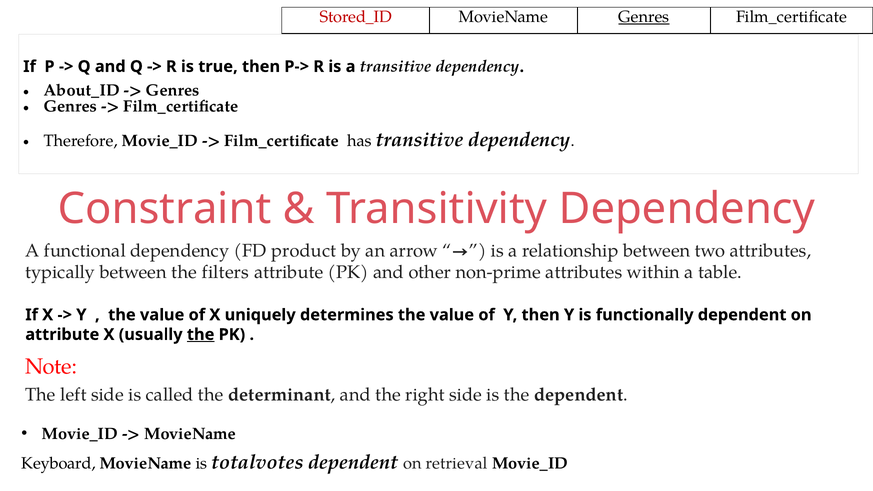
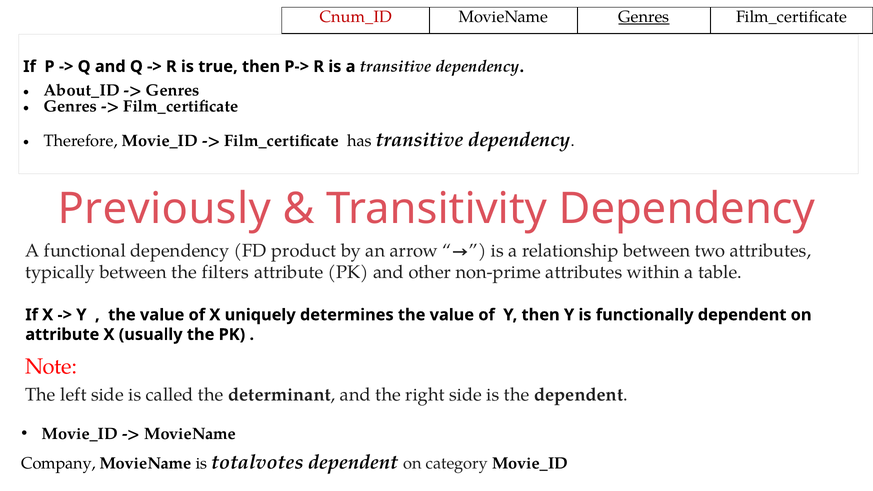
Stored_ID: Stored_ID -> Cnum_ID (356, 17)
Constraint: Constraint -> Previously (164, 209)
the underline: present -> none (201, 335)
Keyboard: Keyboard -> Company (59, 464)
retrieval: retrieval -> category (457, 464)
